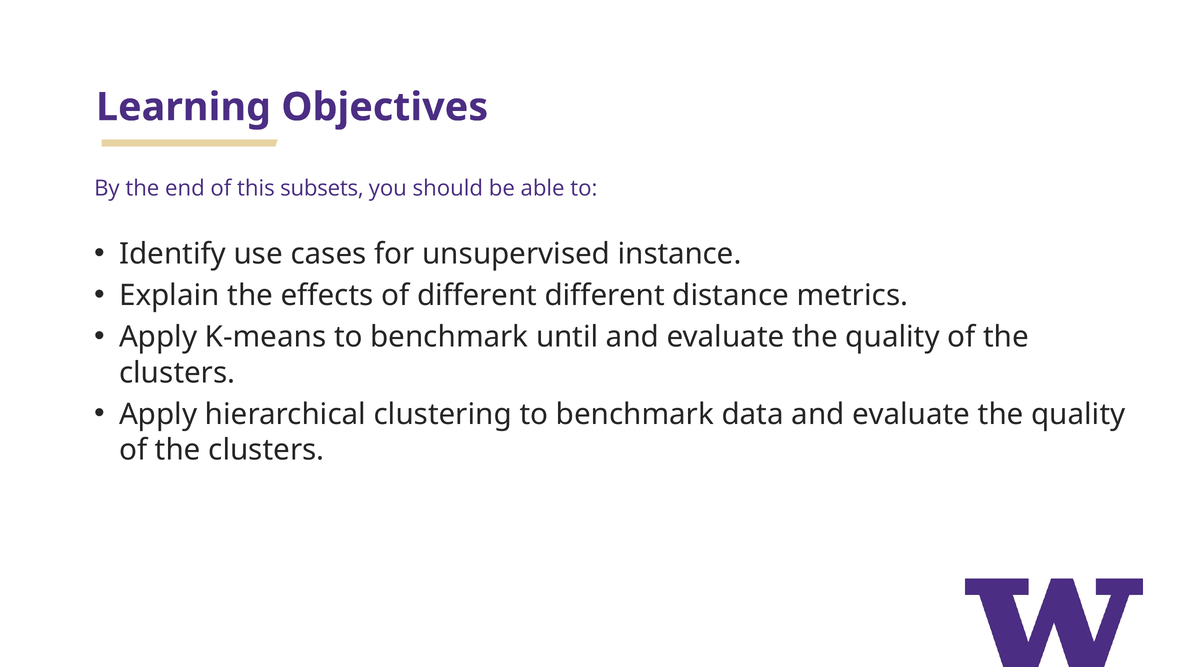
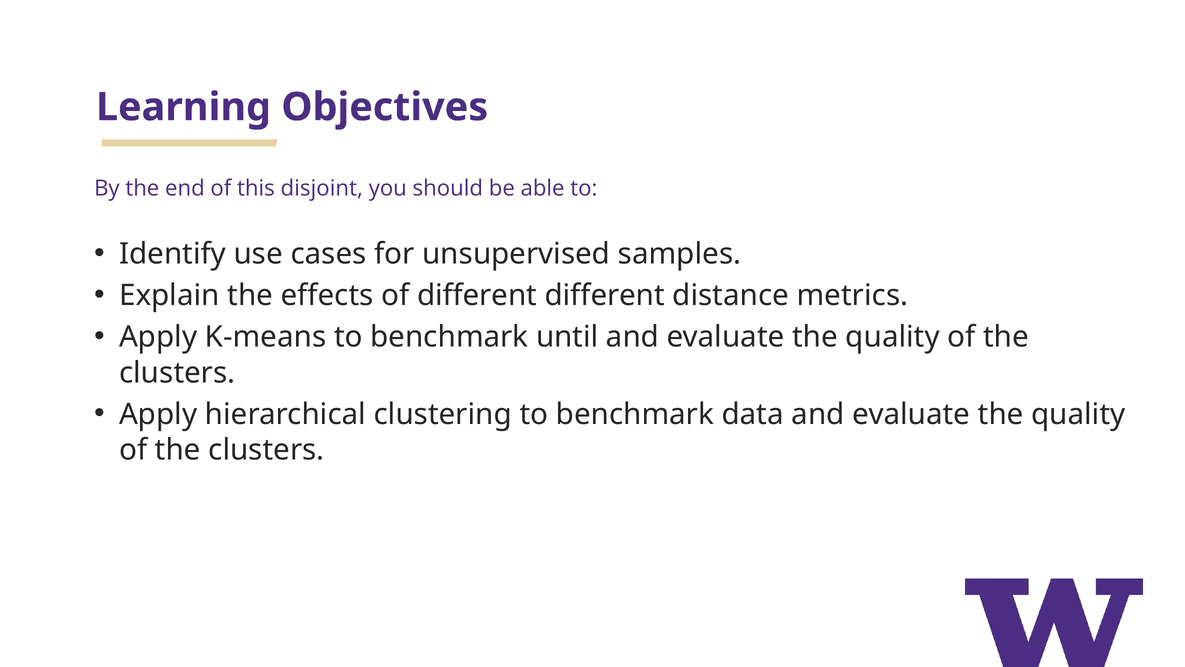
subsets: subsets -> disjoint (322, 188)
instance: instance -> samples (680, 254)
